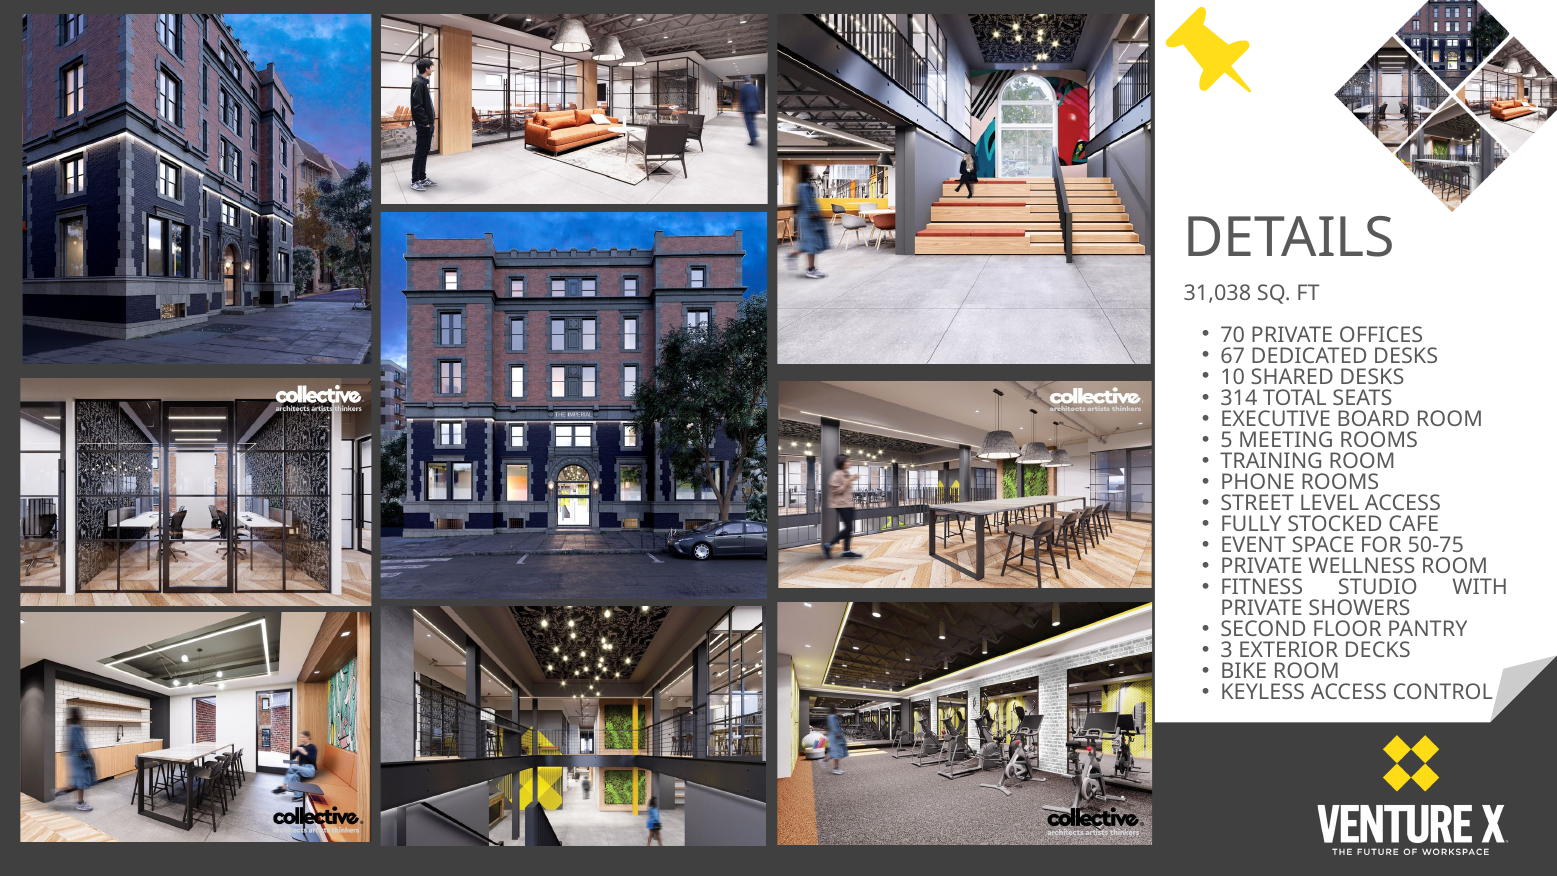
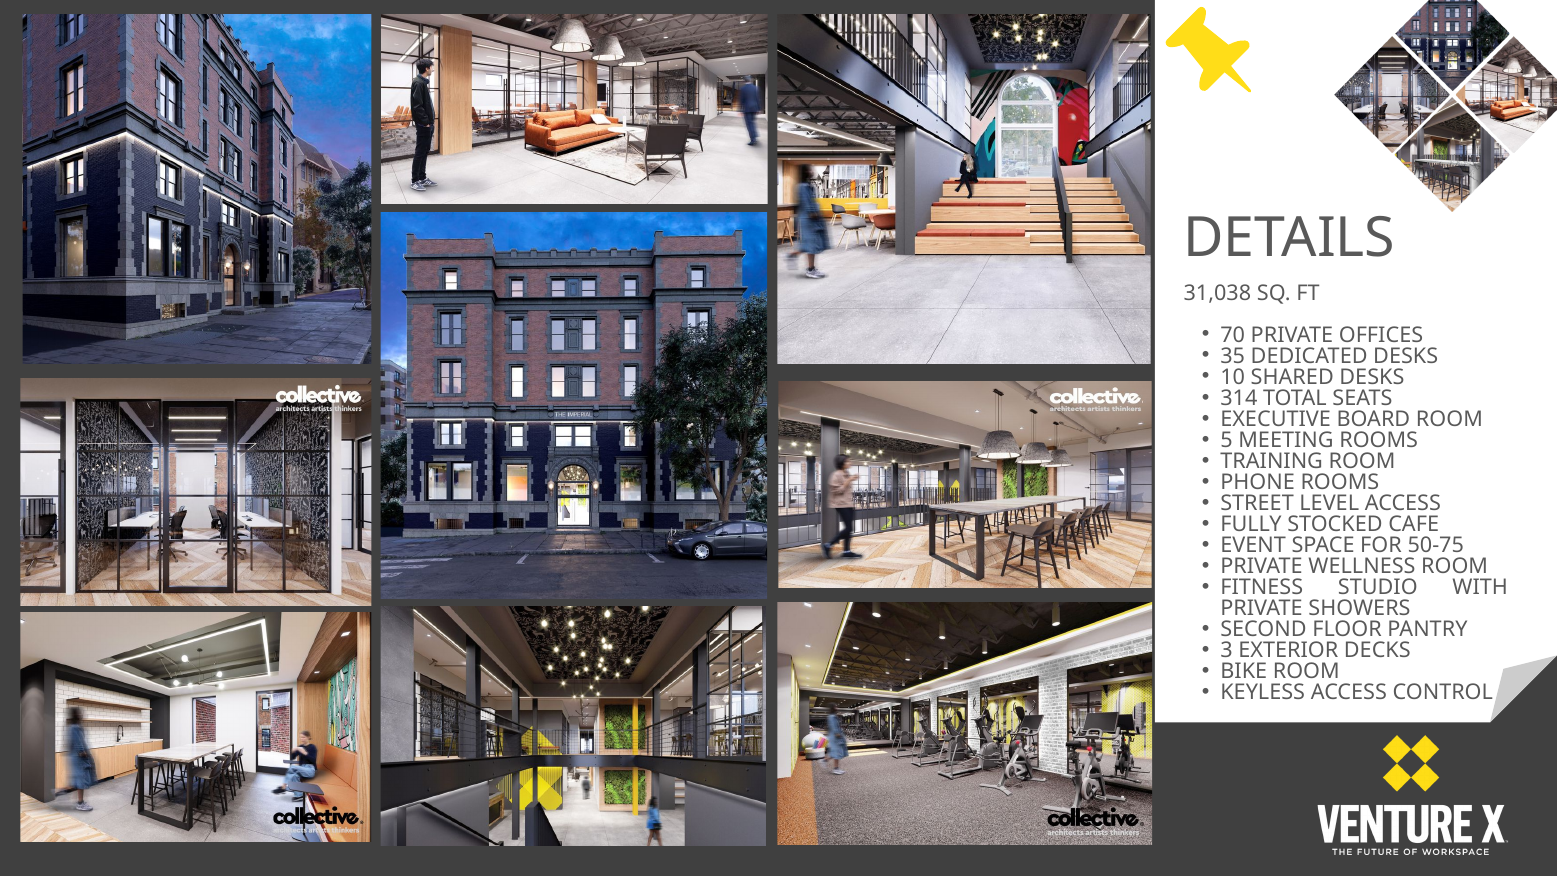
67: 67 -> 35 (1233, 356)
